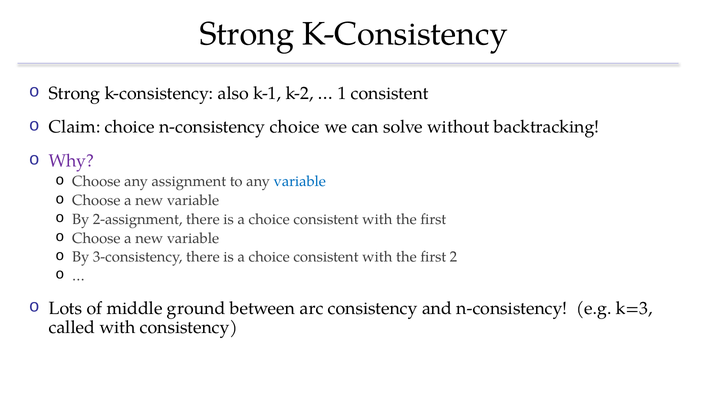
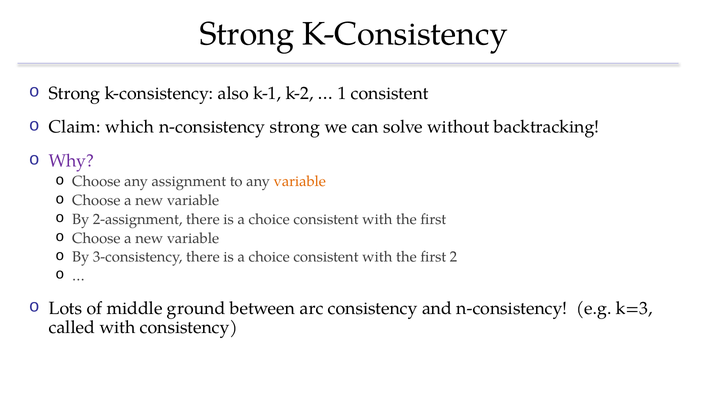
Claim choice: choice -> which (130, 127)
n-consistency choice: choice -> strong (295, 127)
variable colour: blue -> orange (300, 182)
